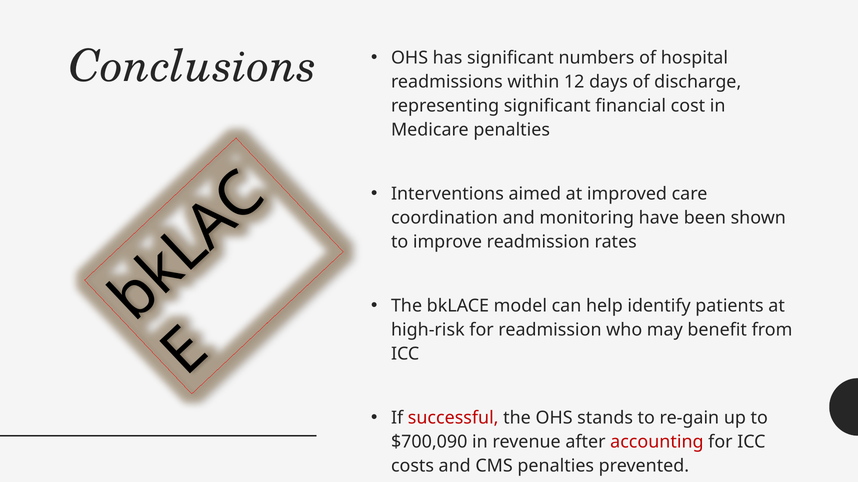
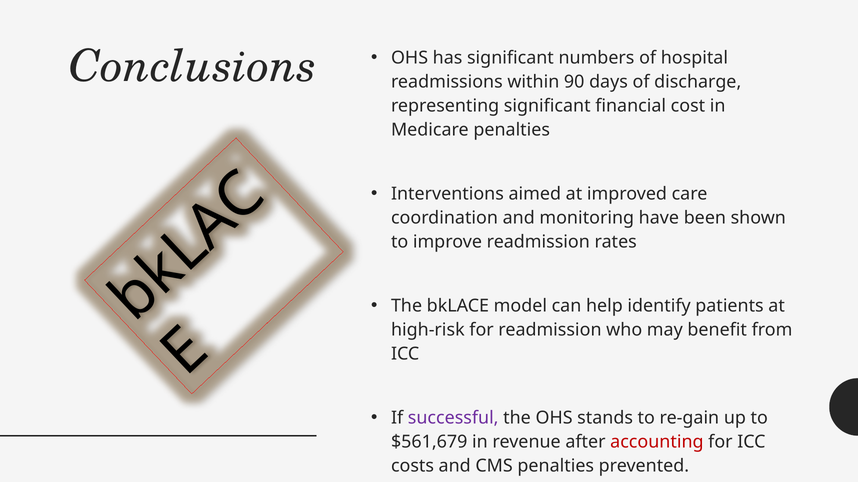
12: 12 -> 90 (574, 82)
successful colour: red -> purple (453, 418)
$700,090: $700,090 -> $561,679 (429, 442)
